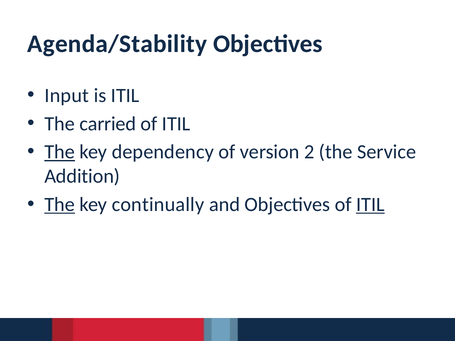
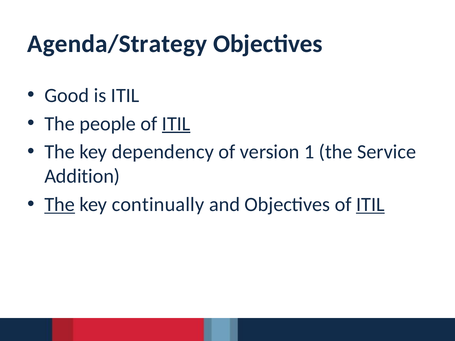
Agenda/Stability: Agenda/Stability -> Agenda/Strategy (117, 44)
Input: Input -> Good (67, 95)
carried: carried -> people (108, 124)
ITIL underline: none -> present (176, 124)
The underline: present -> none (60, 152)
2: 2 -> 1 (309, 152)
